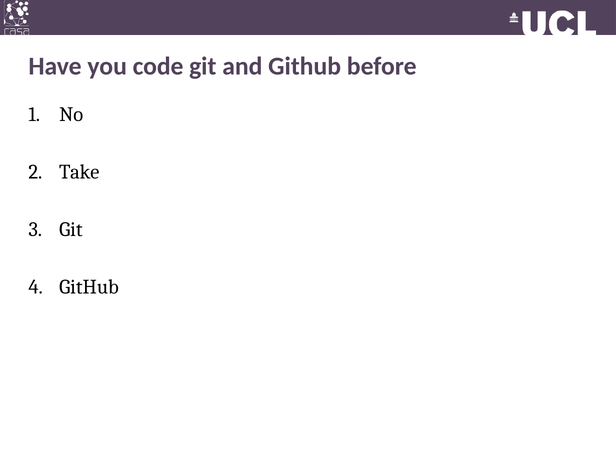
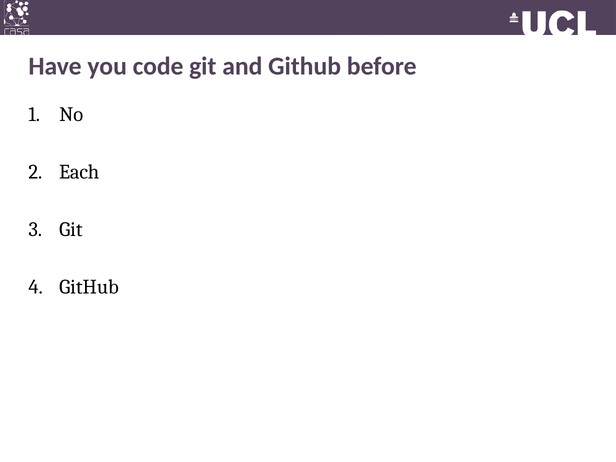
Take: Take -> Each (79, 172)
